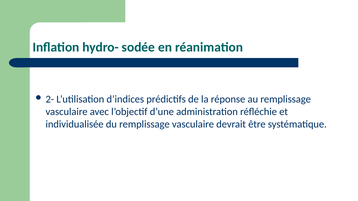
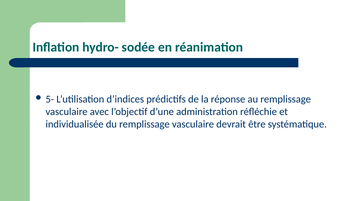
2-: 2- -> 5- (50, 99)
